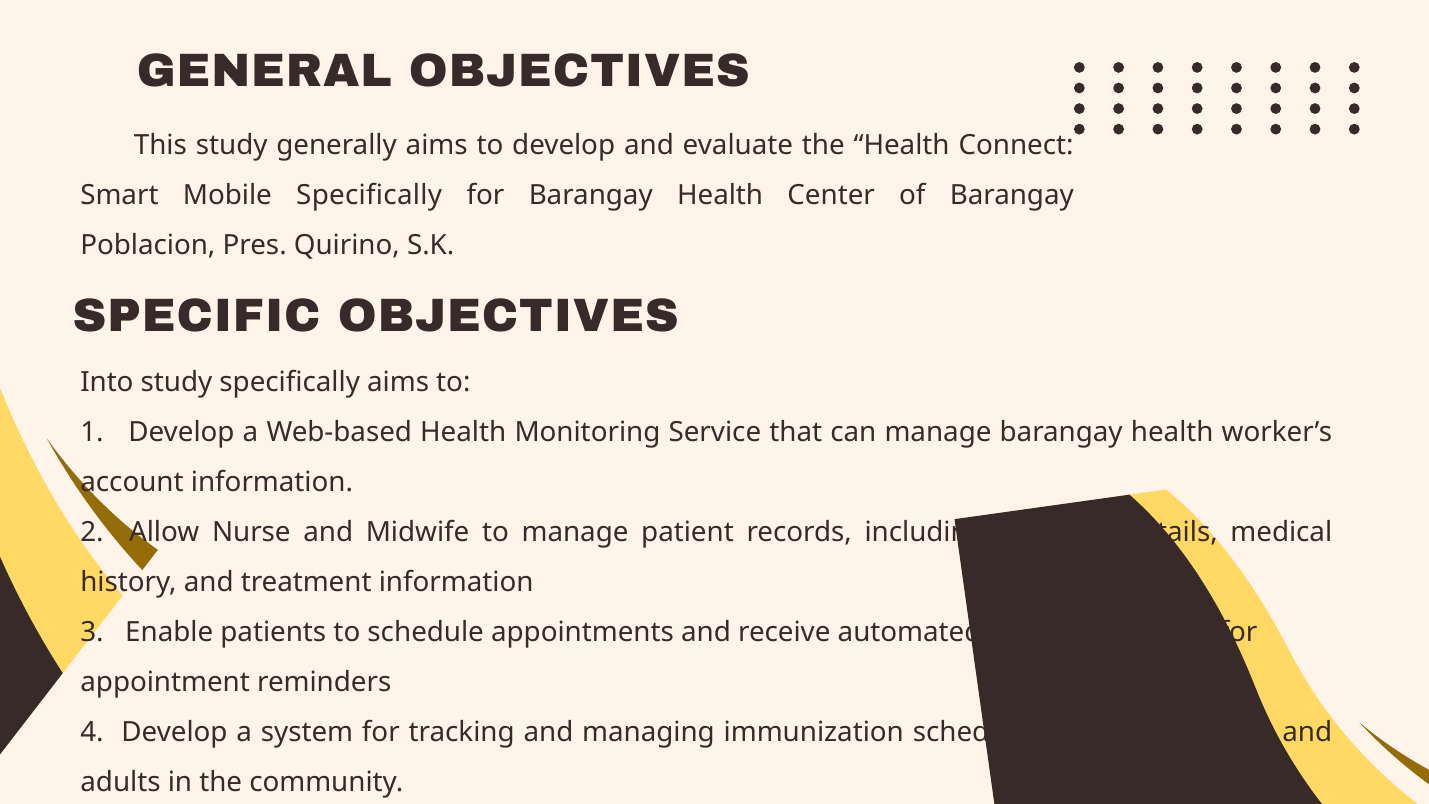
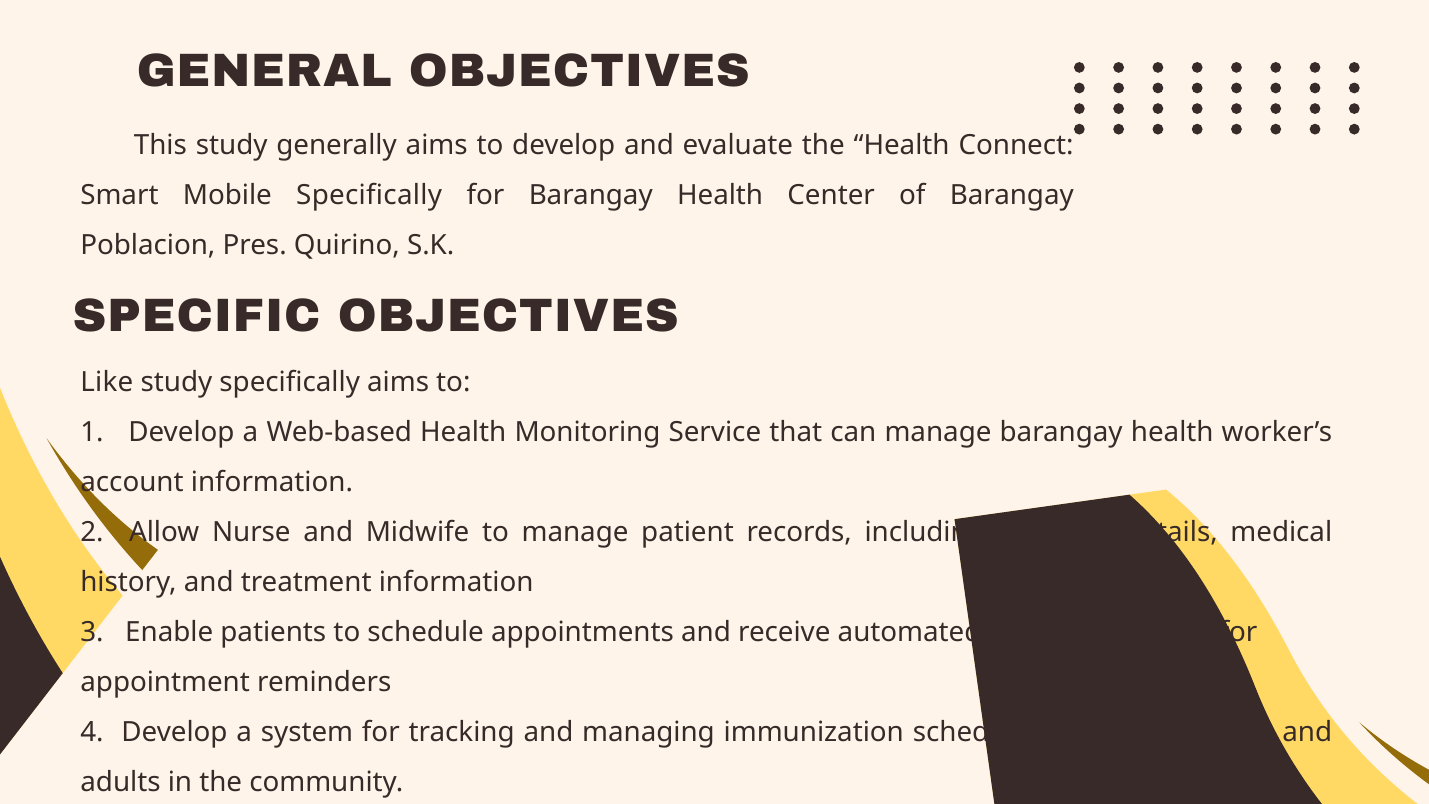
Into: Into -> Like (107, 382)
